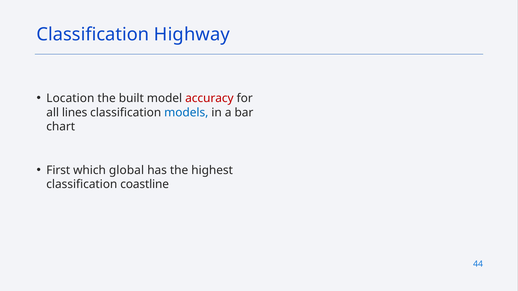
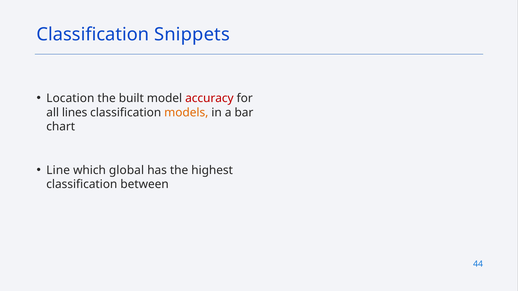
Highway: Highway -> Snippets (192, 35)
models colour: blue -> orange (186, 113)
First: First -> Line (58, 170)
coastline: coastline -> between (145, 185)
